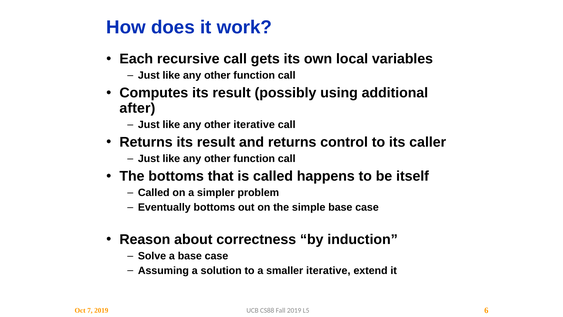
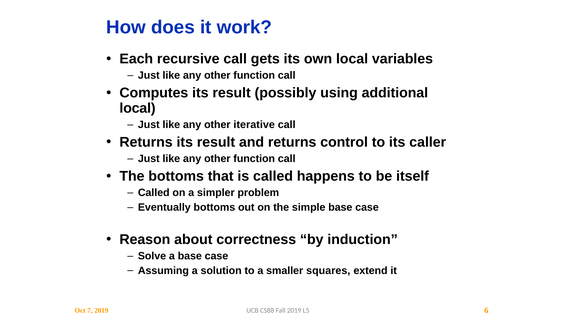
after: after -> local (138, 108)
smaller iterative: iterative -> squares (328, 270)
